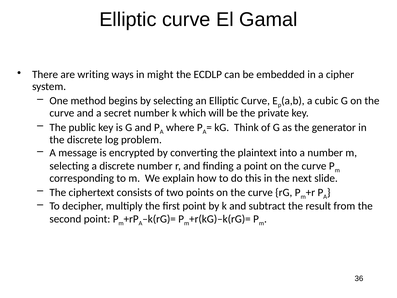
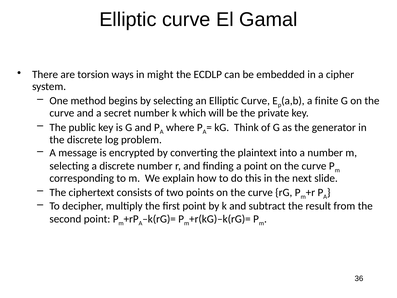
writing: writing -> torsion (93, 74)
cubic: cubic -> finite (327, 101)
